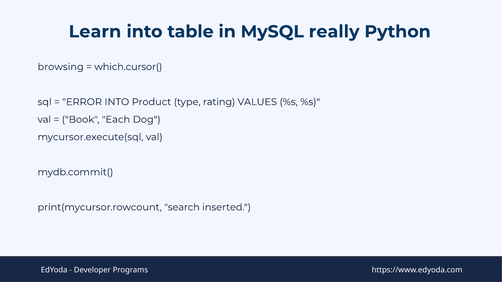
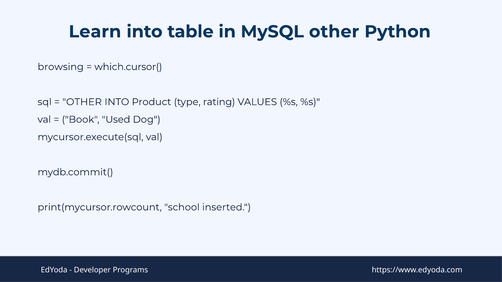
MySQL really: really -> other (334, 32)
ERROR: ERROR -> OTHER (82, 102)
Each: Each -> Used (116, 120)
search: search -> school (182, 207)
